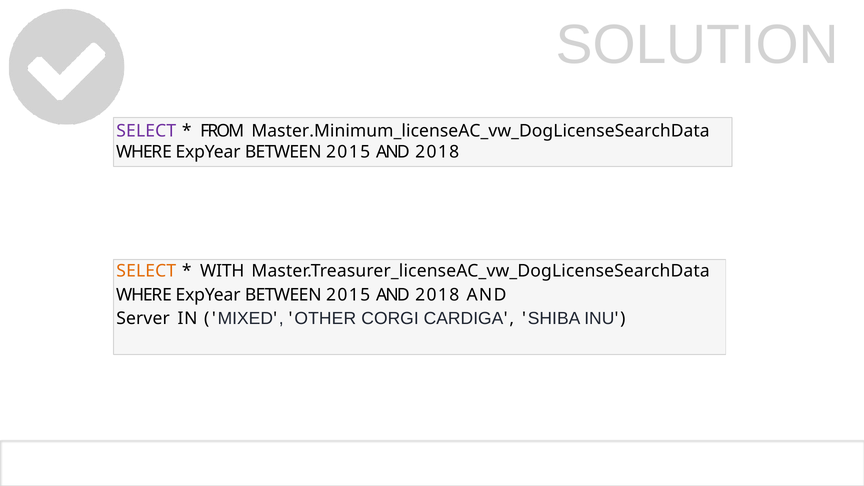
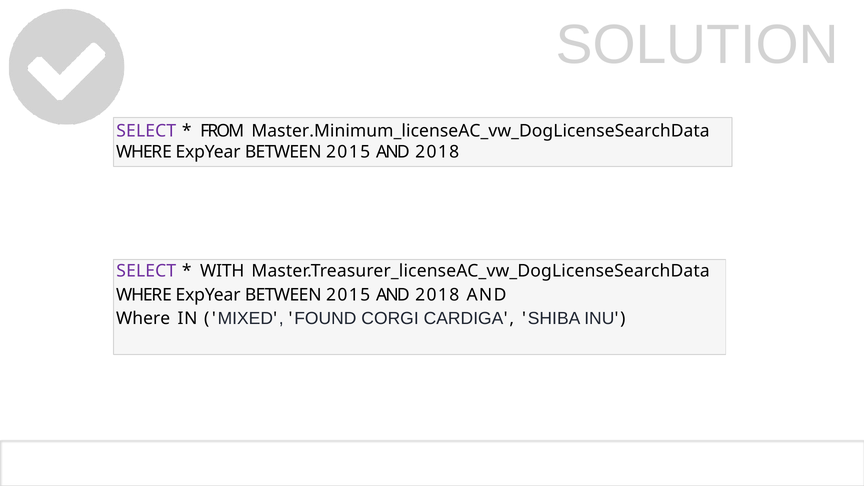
SELECT colour: orange -> purple (146, 271)
Server: Server -> Where (143, 319)
OTHER: OTHER -> FOUND (325, 319)
